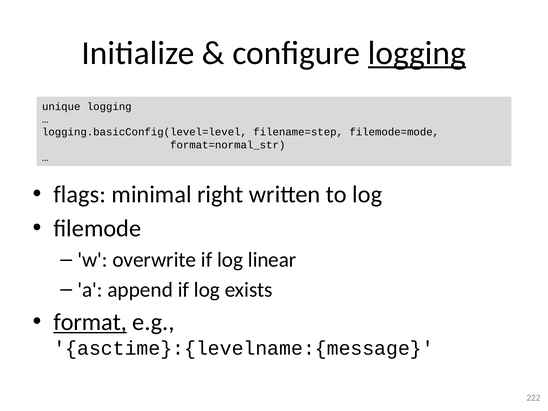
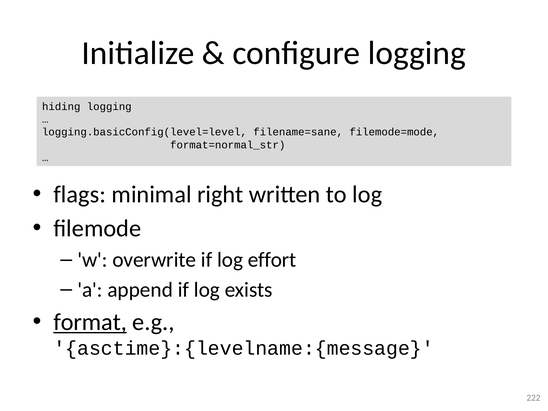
logging underline: present -> none (417, 53)
unique: unique -> hiding (61, 107)
filename=step: filename=step -> filename=sane (298, 132)
linear: linear -> effort (272, 260)
